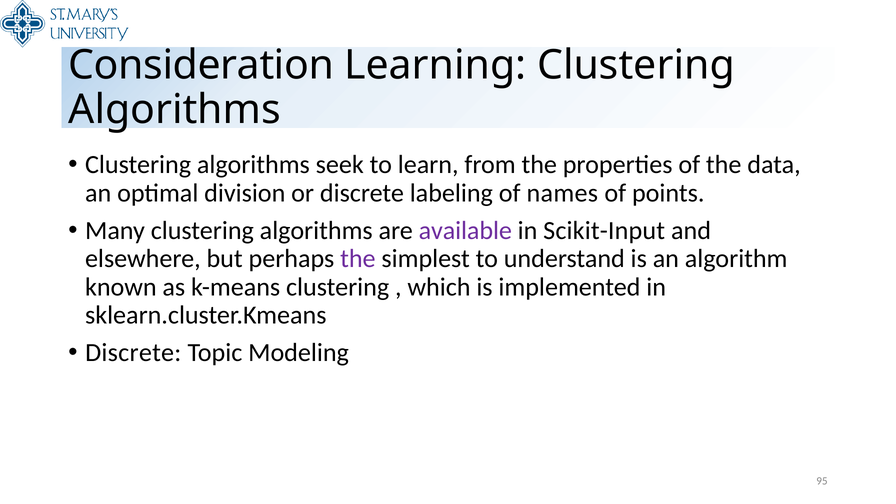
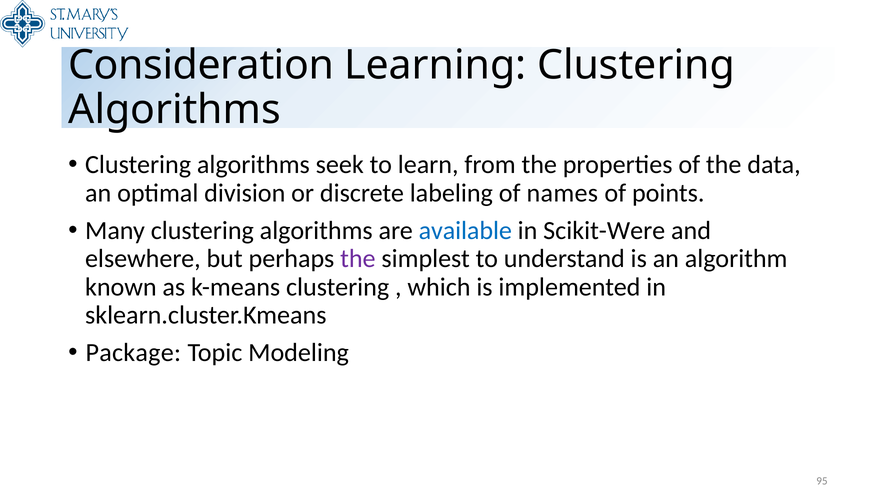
available colour: purple -> blue (465, 230)
Scikit-Input: Scikit-Input -> Scikit-Were (604, 230)
Discrete: Discrete -> Package (133, 353)
